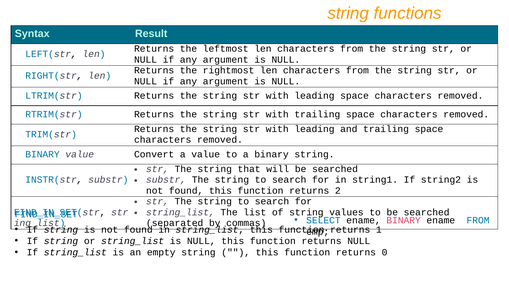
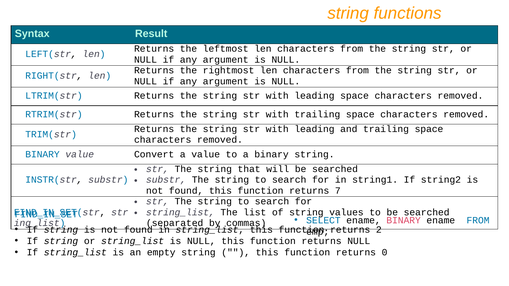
2: 2 -> 7 (338, 191)
1: 1 -> 2 (379, 230)
